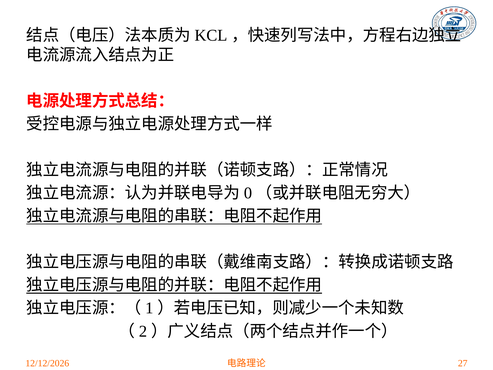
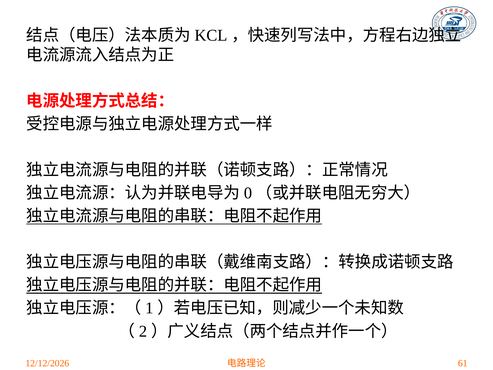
27: 27 -> 61 (463, 363)
